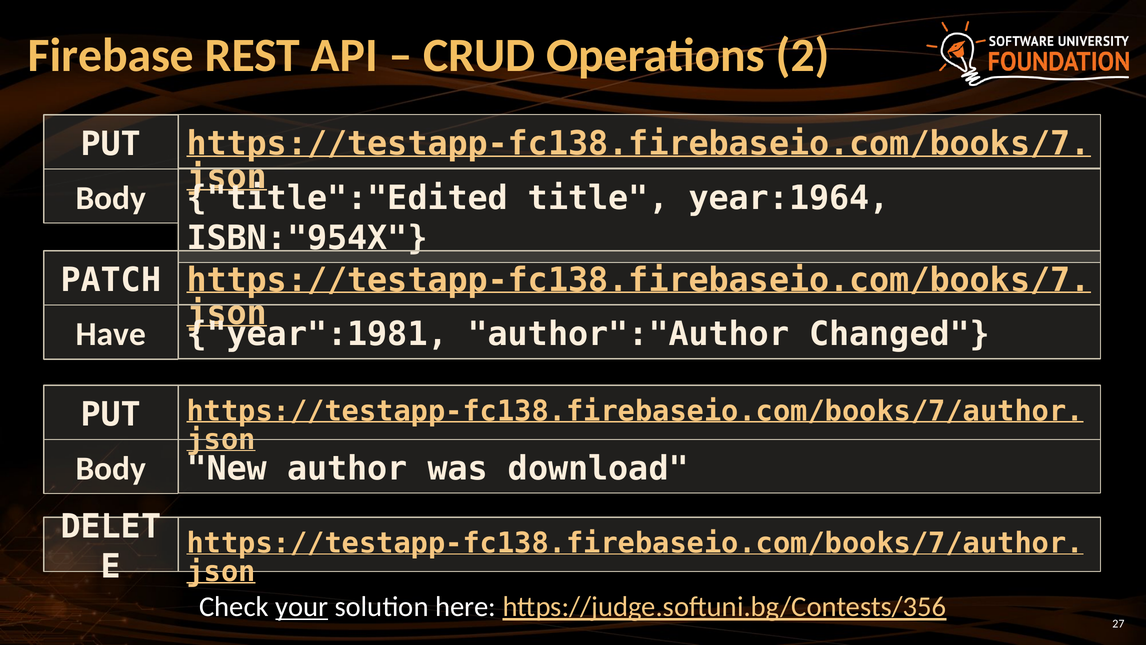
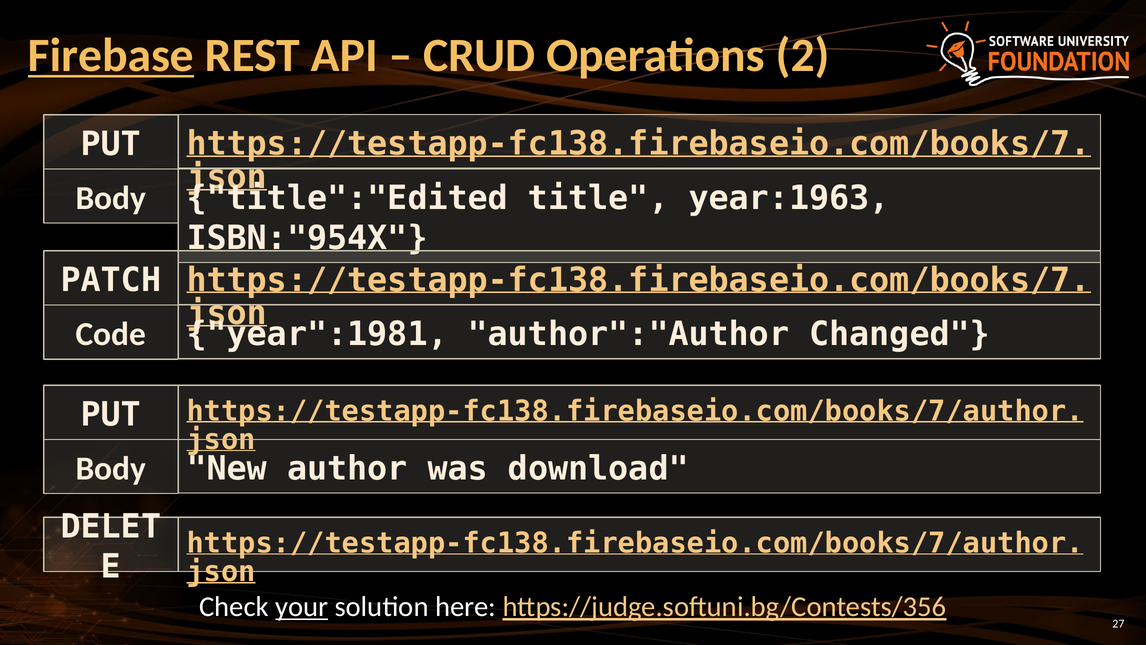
Firebase underline: none -> present (111, 56)
year:1964: year:1964 -> year:1963 (789, 198)
Have: Have -> Code (111, 334)
